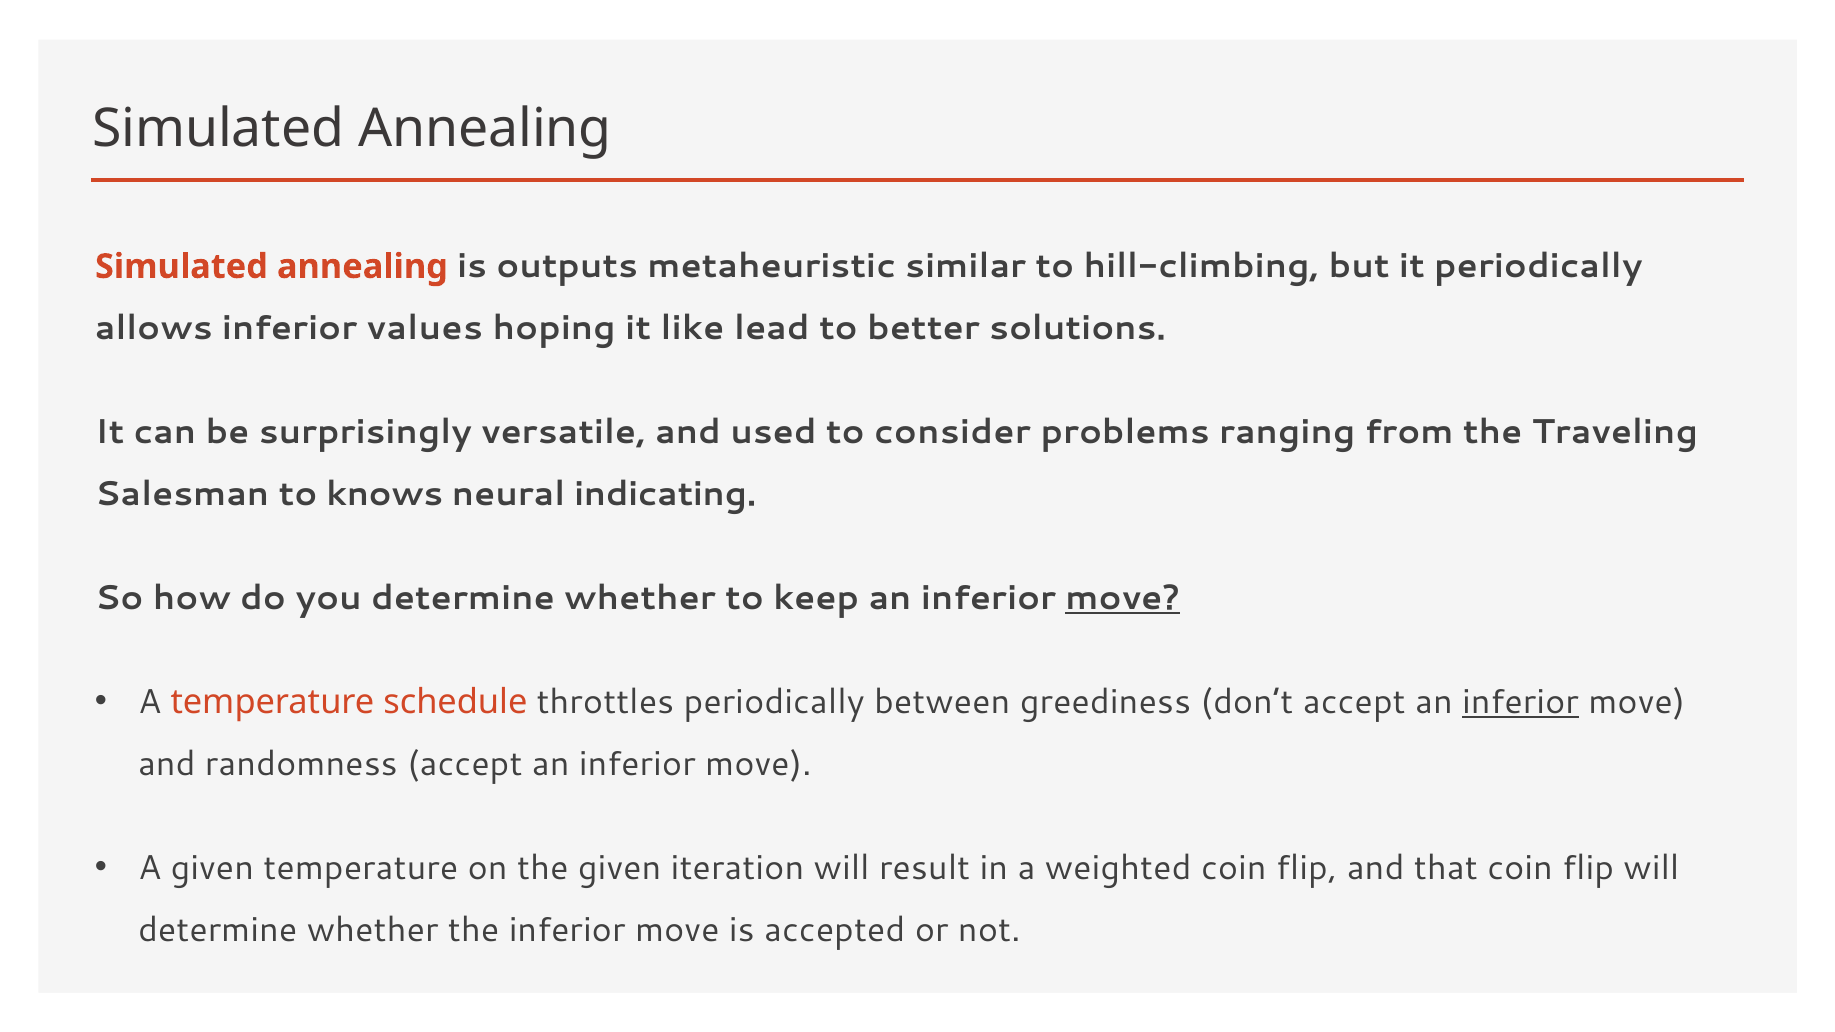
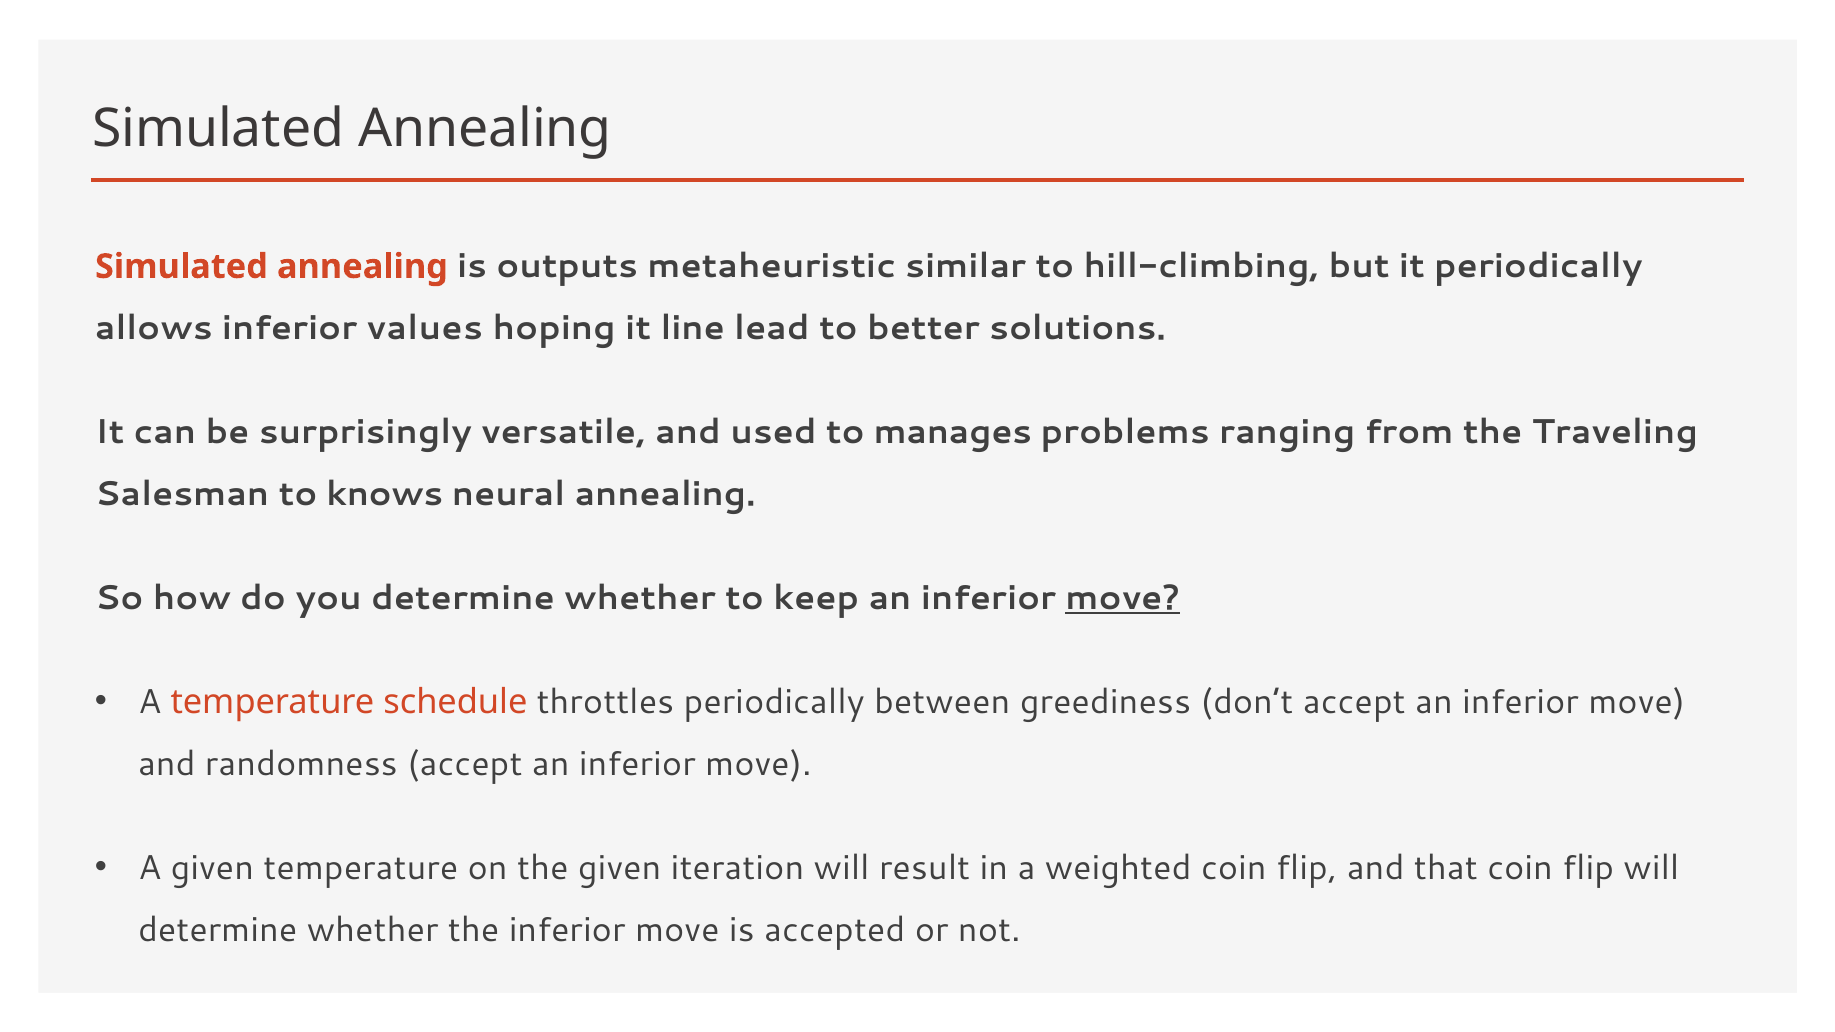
like: like -> line (693, 329)
consider: consider -> manages (953, 433)
neural indicating: indicating -> annealing (665, 494)
inferior underline: present -> none (1521, 702)
